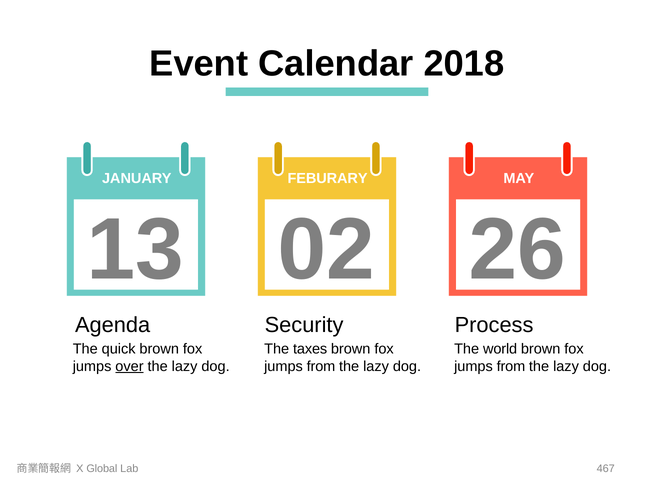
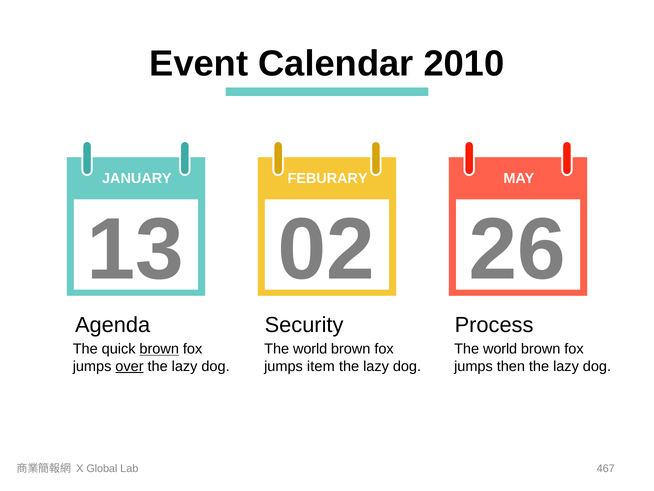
2018: 2018 -> 2010 (464, 64)
brown underline: none -> present (159, 349)
taxes: taxes -> world (310, 349)
from: from -> item (321, 366)
from: from -> then (511, 366)
